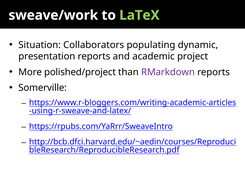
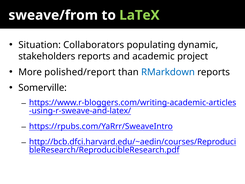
sweave/work: sweave/work -> sweave/from (53, 15)
presentation: presentation -> stakeholders (47, 56)
polished/project: polished/project -> polished/report (80, 72)
RMarkdown colour: purple -> blue (168, 72)
